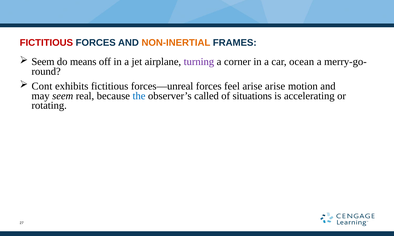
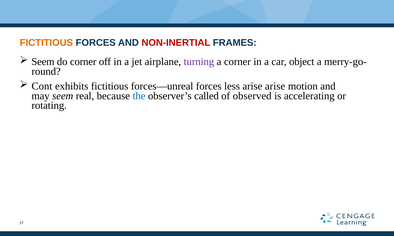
FICTITIOUS colour: red -> orange (46, 43)
NON-INERTIAL colour: orange -> red (176, 43)
do means: means -> corner (83, 62)
ocean: ocean -> object (302, 62)
feel: feel -> less (232, 86)
situations: situations -> observed (252, 96)
